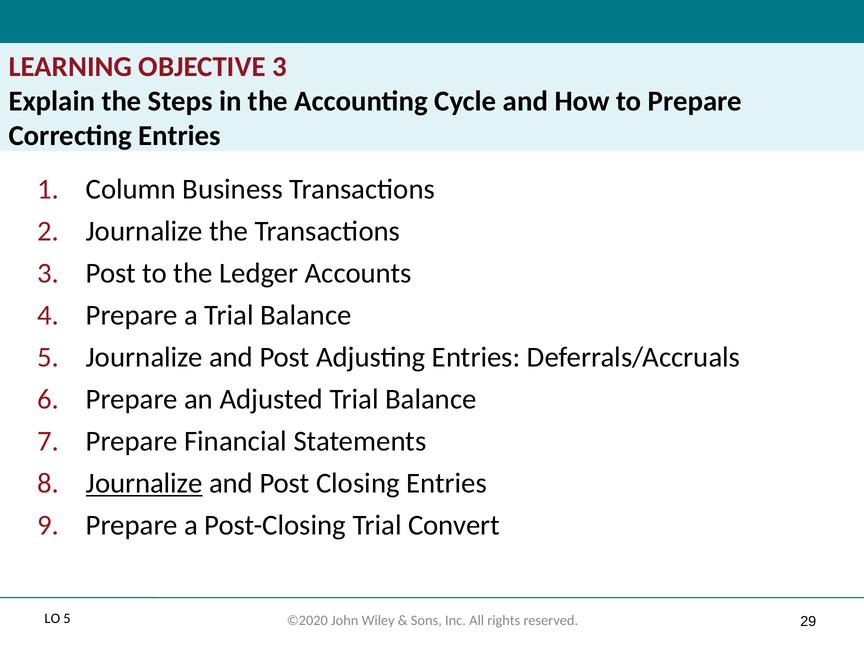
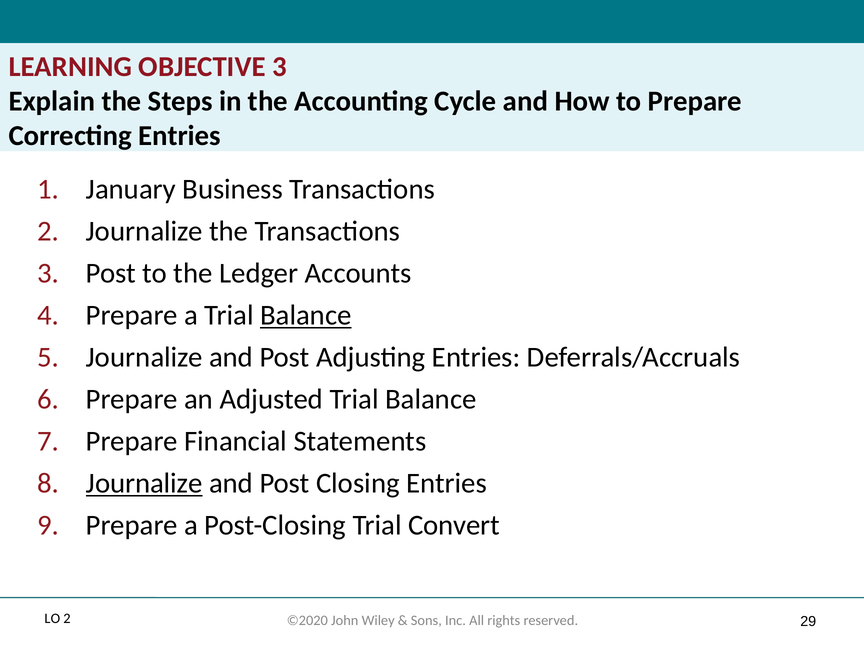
Column: Column -> January (131, 189)
Balance underline: none -> present (306, 315)
O 5: 5 -> 2 (67, 619)
